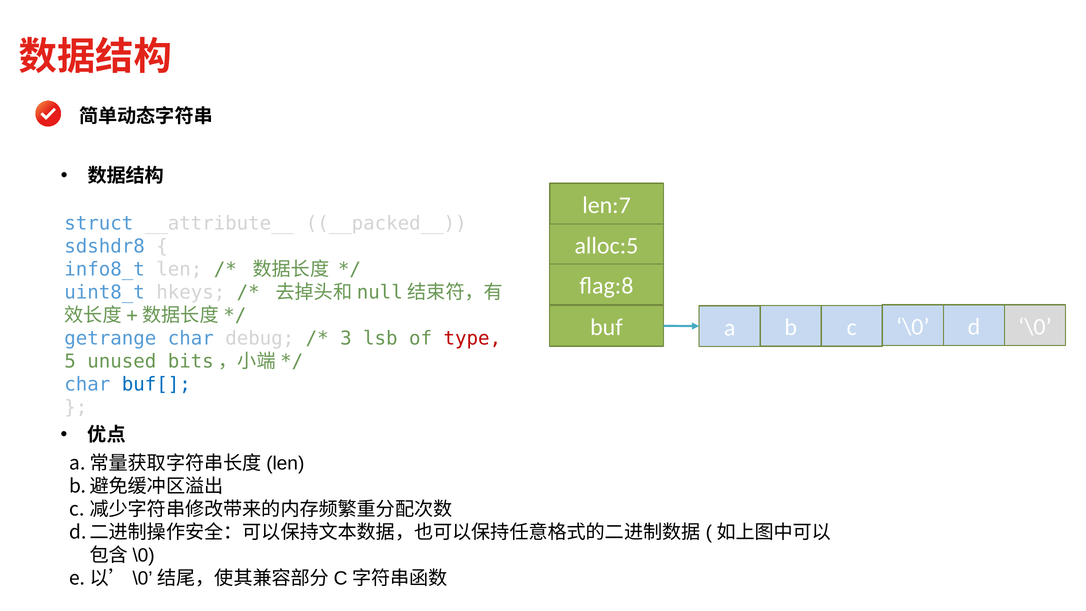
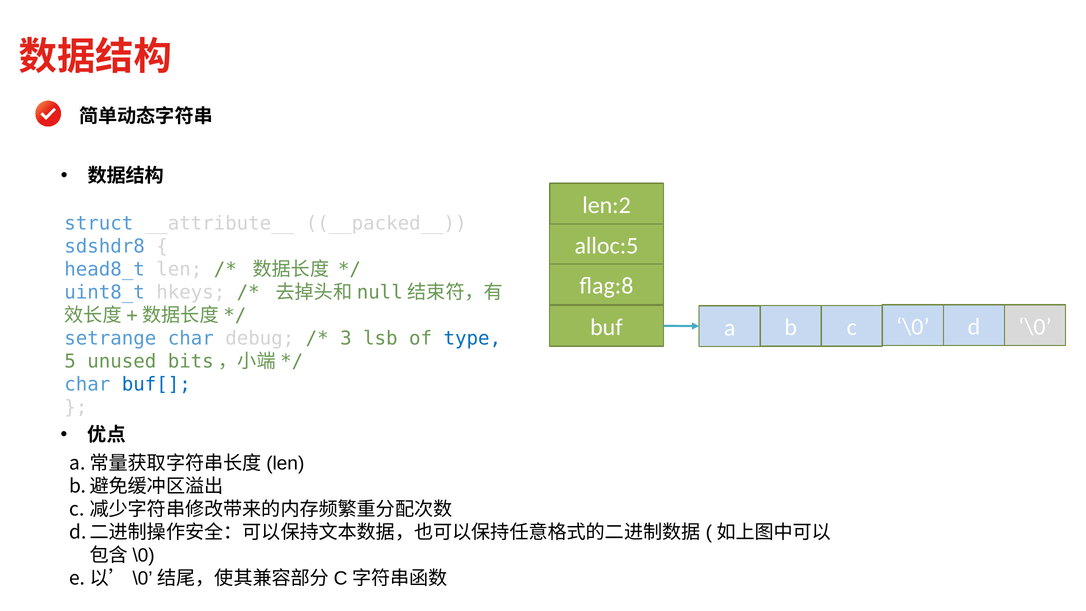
len:7: len:7 -> len:2 (607, 205)
info8_t: info8_t -> head8_t (105, 269)
getrange: getrange -> setrange (110, 338)
type colour: red -> blue (472, 338)
